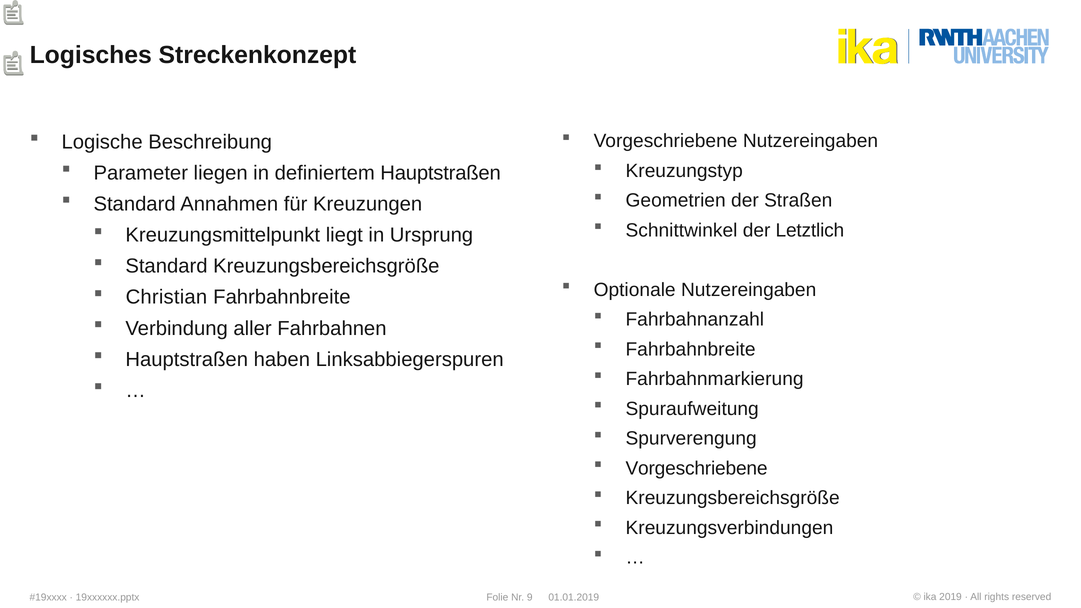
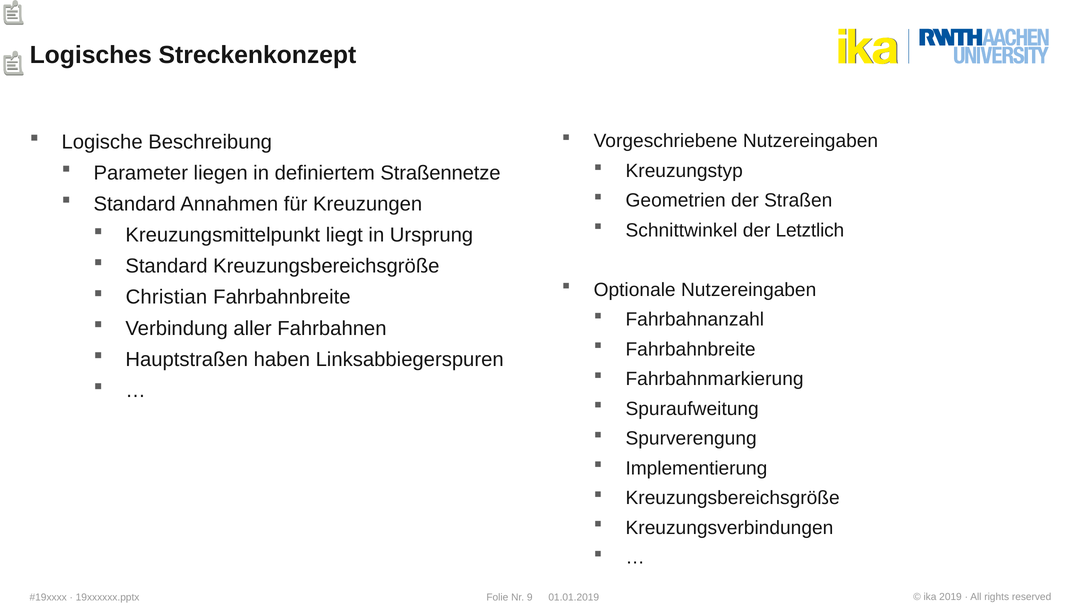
definiertem Hauptstraßen: Hauptstraßen -> Straßennetze (441, 173)
Vorgeschriebene: Vorgeschriebene -> Implementierung (696, 468)
